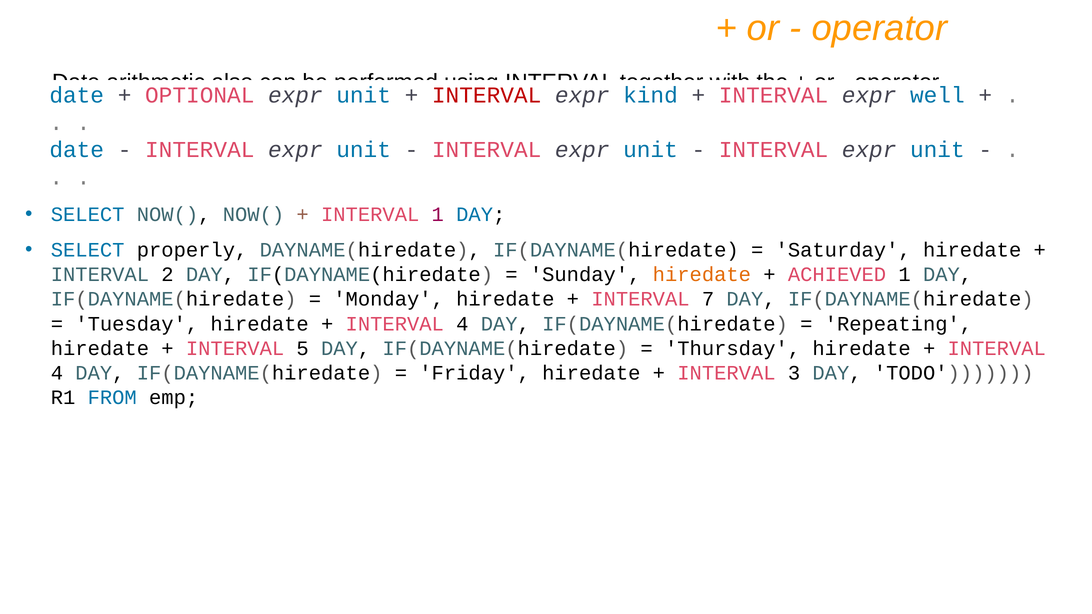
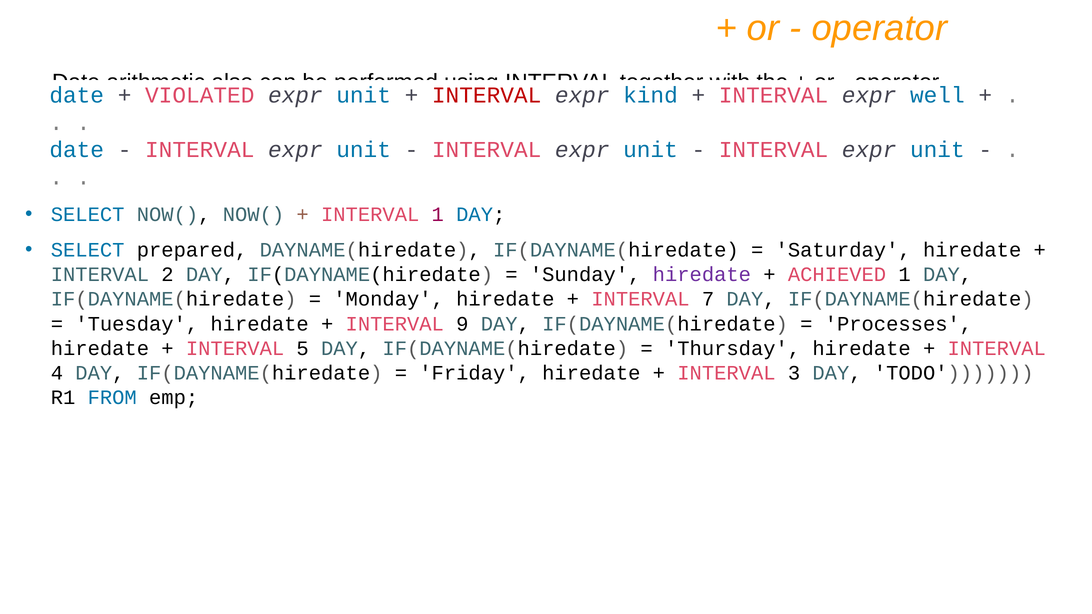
OPTIONAL: OPTIONAL -> VIOLATED (200, 95)
properly: properly -> prepared (192, 250)
hiredate colour: orange -> purple (702, 275)
4: 4 -> 9 (462, 324)
Repeating: Repeating -> Processes (898, 324)
